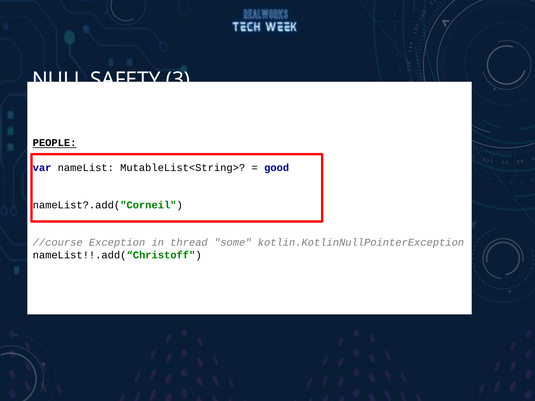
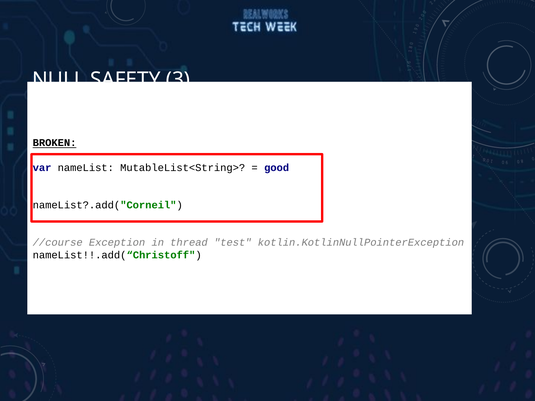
PEOPLE: PEOPLE -> BROKEN (55, 143)
some: some -> test (233, 243)
